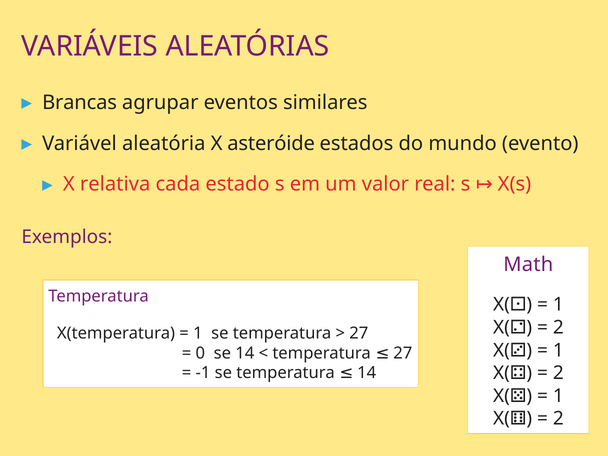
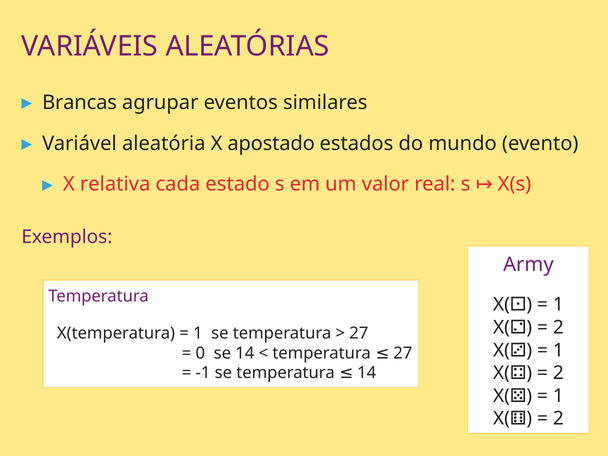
asteróide: asteróide -> apostado (271, 143)
Math: Math -> Army (528, 265)
